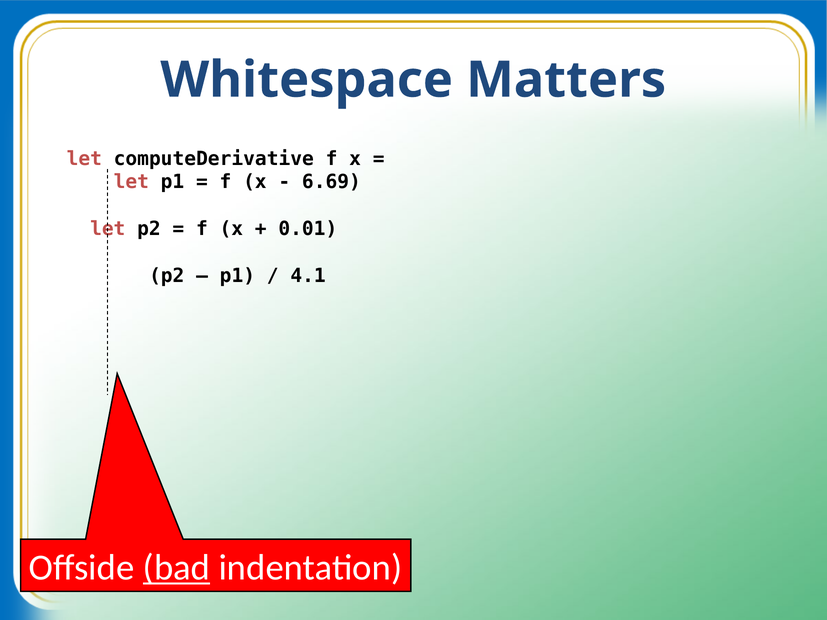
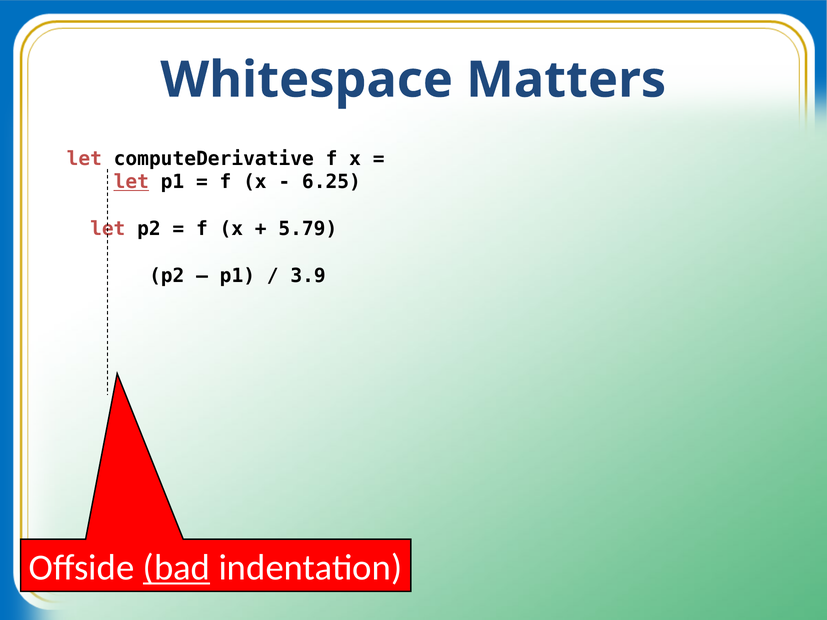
let underline: none -> present (131, 182)
6.69: 6.69 -> 6.25 (331, 182)
0.01: 0.01 -> 5.79 (308, 229)
4.1: 4.1 -> 3.9 (308, 276)
